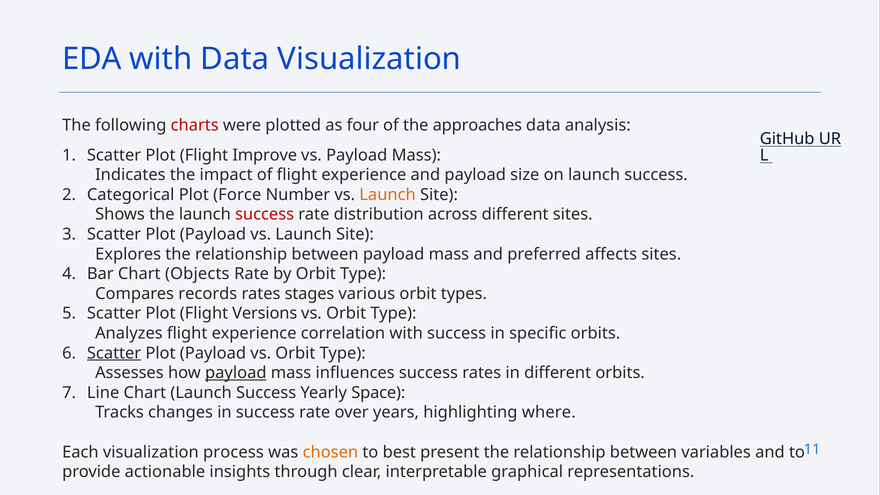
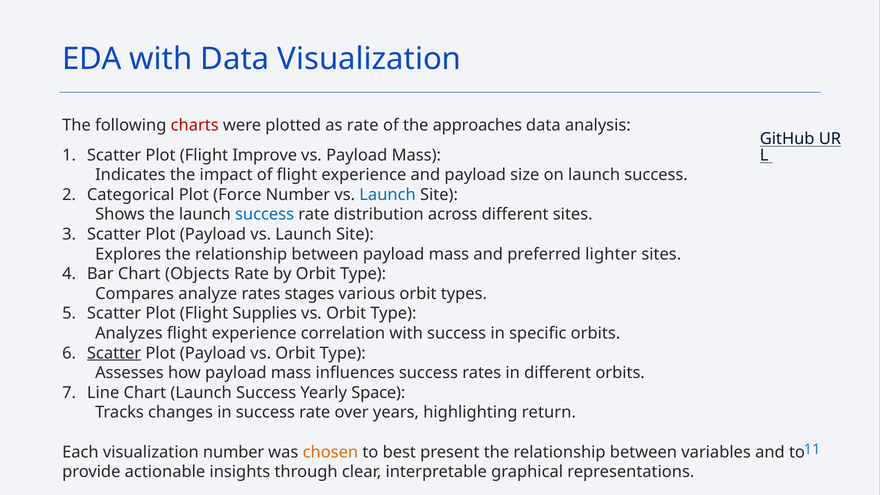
as four: four -> rate (363, 125)
Launch colour: orange -> blue (388, 195)
success colour: red -> blue (265, 215)
affects: affects -> lighter (611, 254)
records: records -> analyze (208, 294)
Versions: Versions -> Supplies (265, 314)
payload underline: present -> none (236, 373)
where: where -> return (549, 413)
visualization process: process -> number (234, 452)
